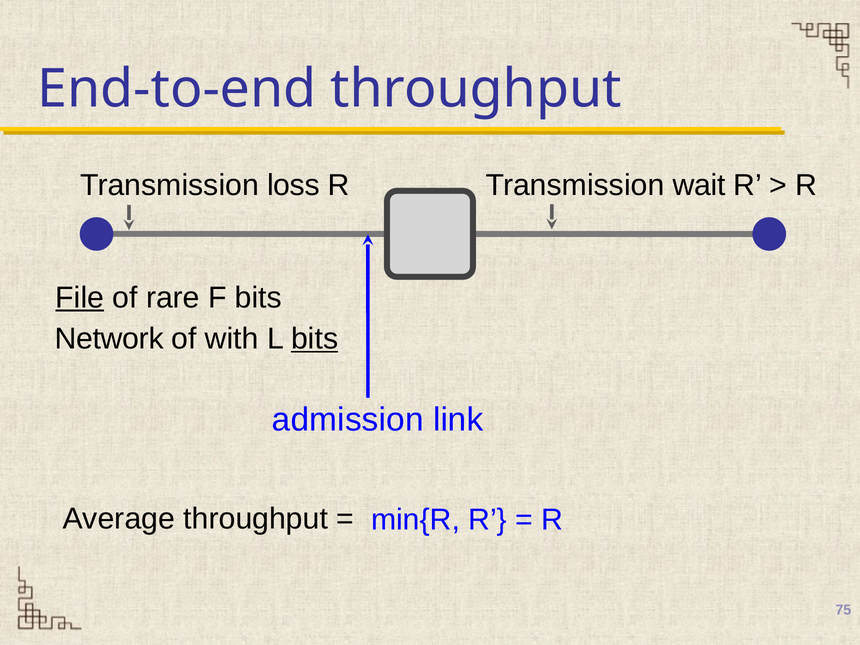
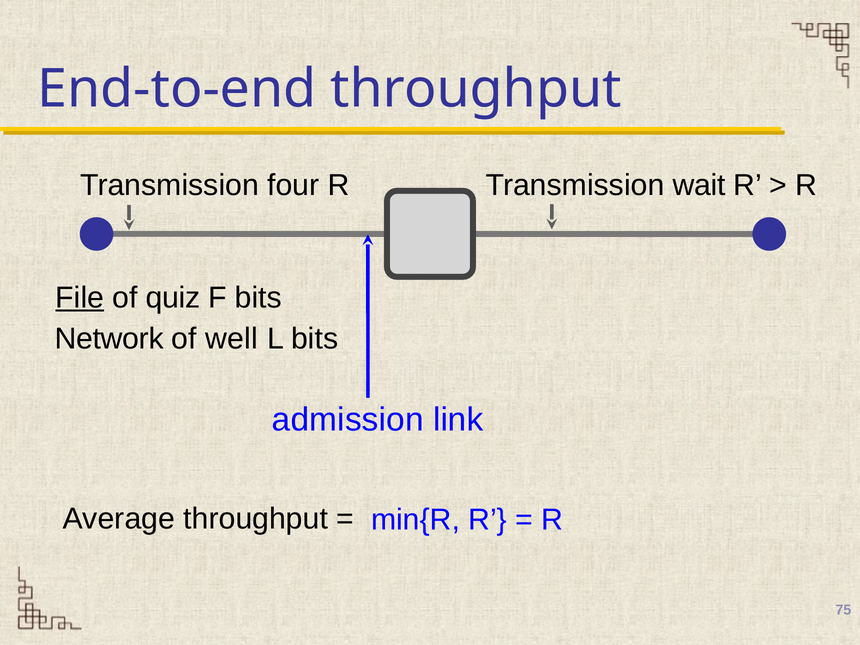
loss: loss -> four (293, 185)
rare: rare -> quiz (173, 298)
with: with -> well (232, 339)
bits underline: present -> none (315, 339)
